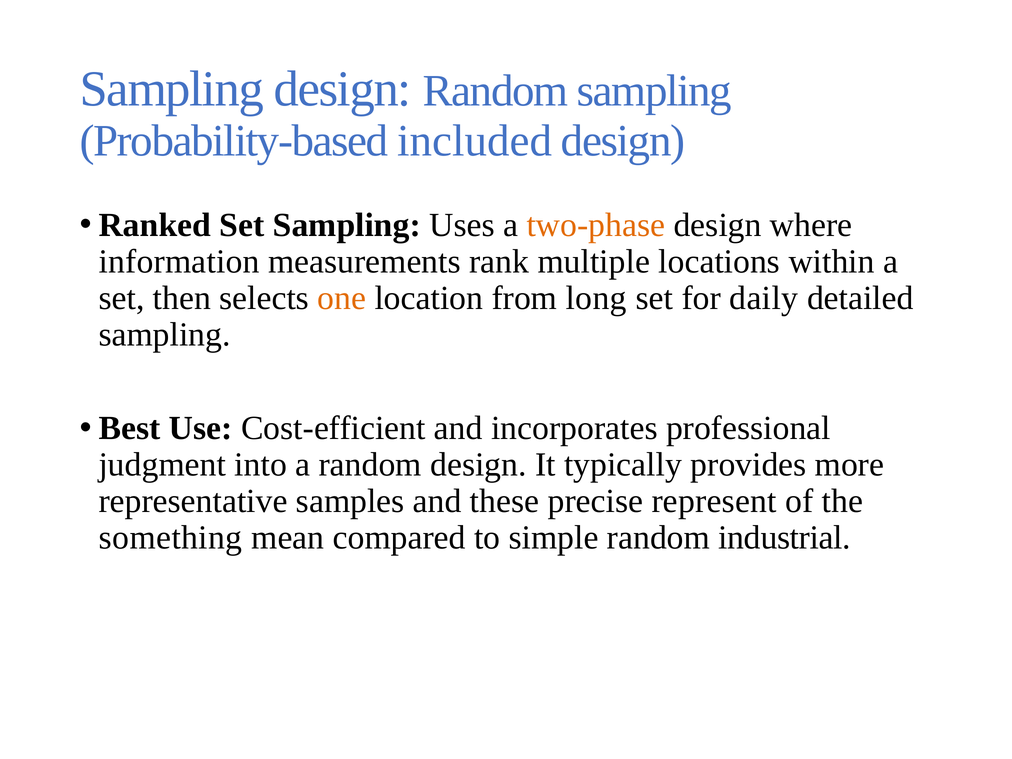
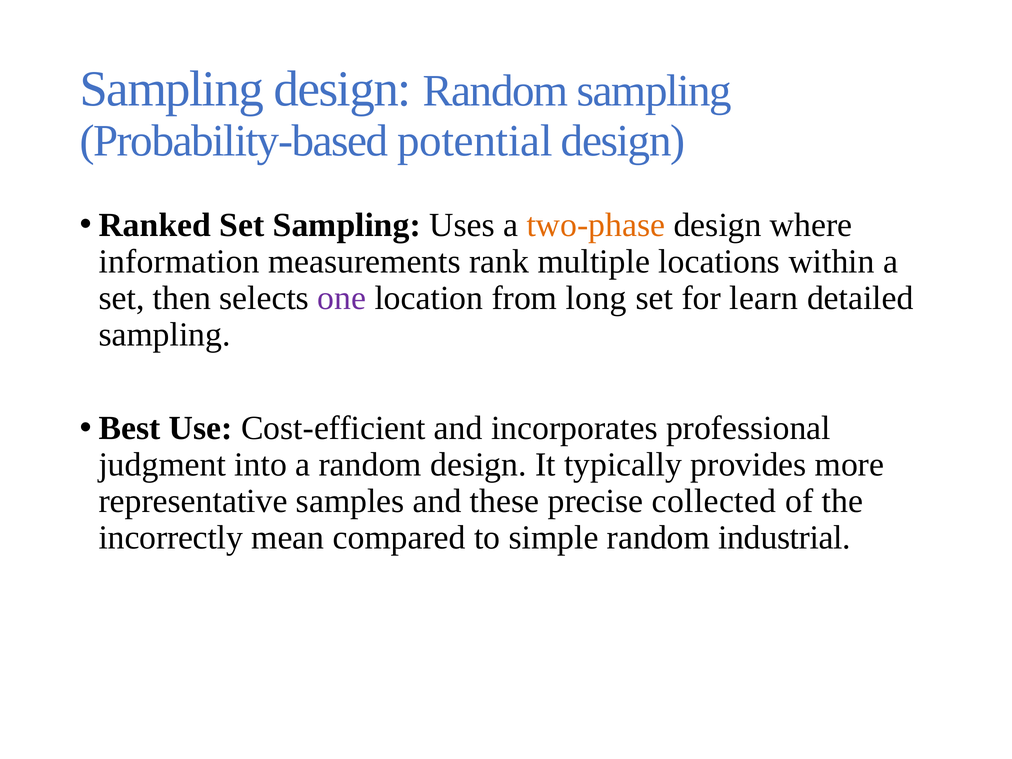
included: included -> potential (475, 141)
one colour: orange -> purple (342, 298)
daily: daily -> learn (764, 298)
represent: represent -> collected (714, 501)
something: something -> incorrectly (171, 538)
